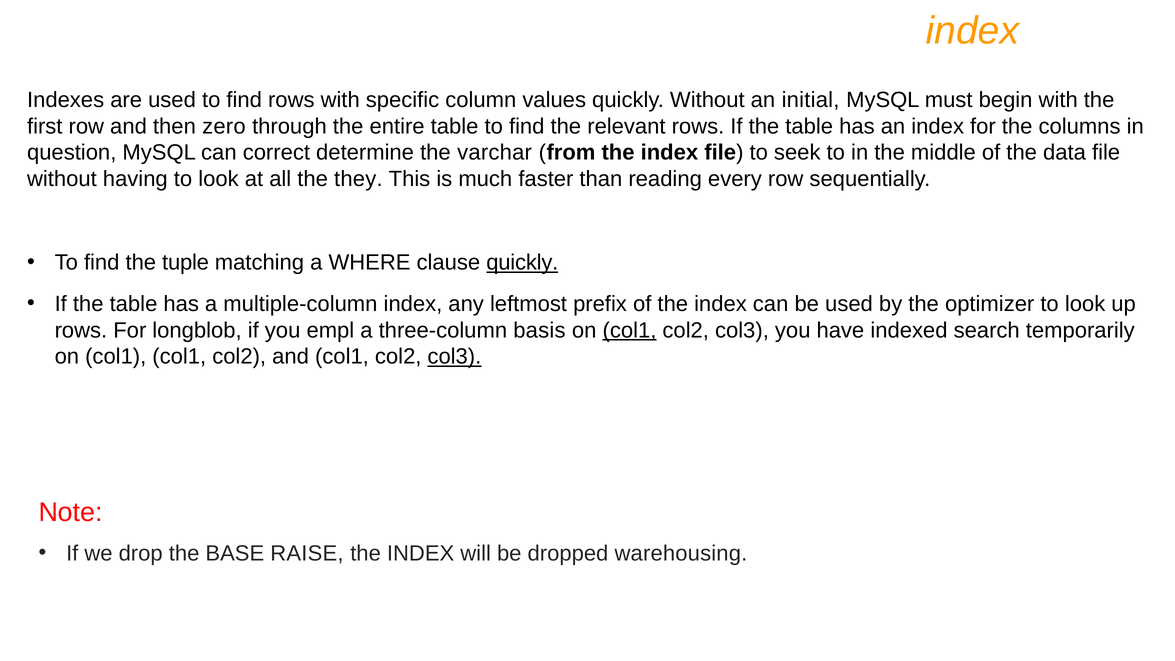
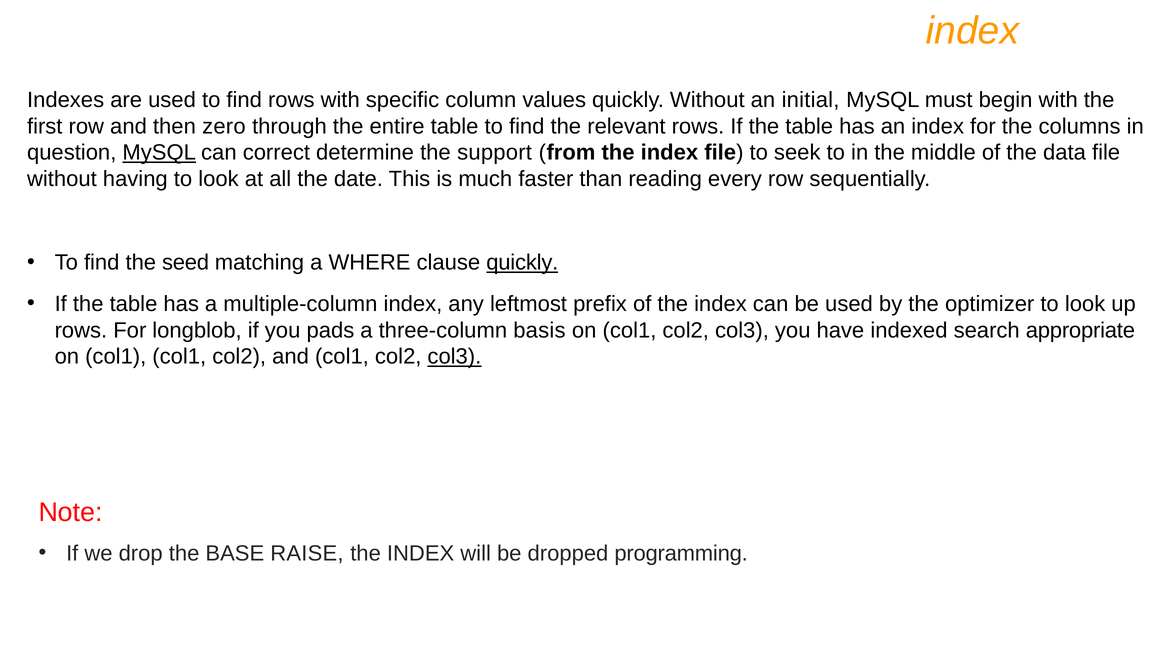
MySQL underline: none -> present (159, 153)
varchar: varchar -> support (495, 153)
they: they -> date (358, 179)
tuple: tuple -> seed (186, 263)
empl: empl -> pads (330, 330)
col1 underline: present -> none (629, 330)
temporarily: temporarily -> appropriate (1080, 330)
warehousing: warehousing -> programming (681, 553)
